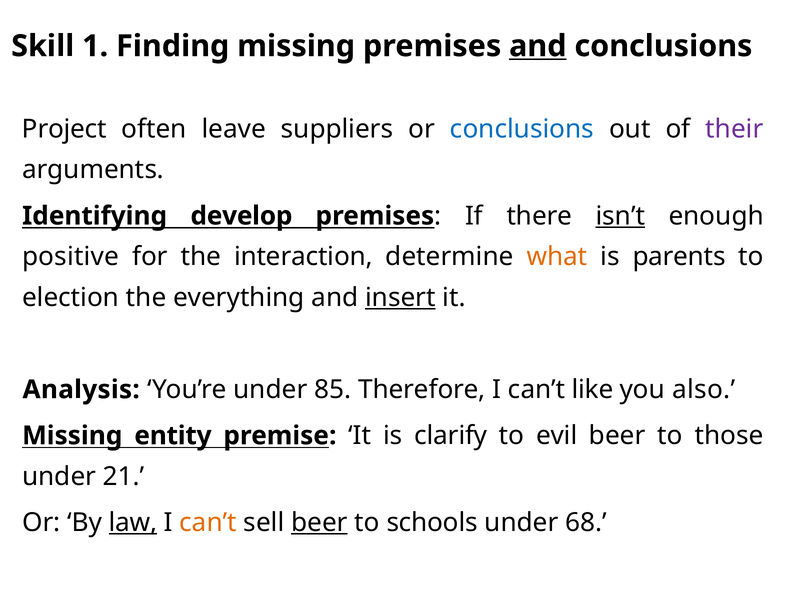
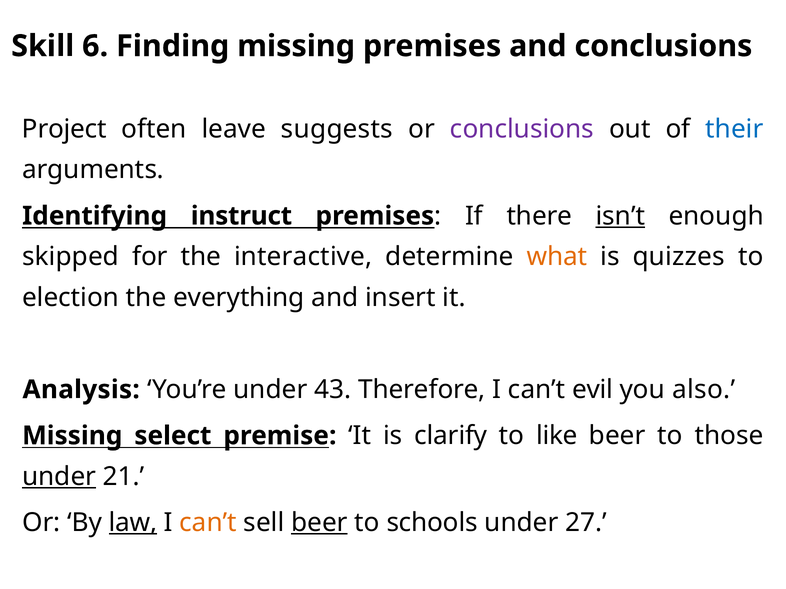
1: 1 -> 6 (95, 46)
and underline: present -> none (538, 46)
suppliers: suppliers -> suggests (337, 129)
conclusions colour: blue -> purple (522, 129)
their colour: purple -> blue (734, 129)
develop: develop -> instruct (241, 216)
positive: positive -> skipped (71, 257)
interaction: interaction -> interactive (303, 257)
parents: parents -> quizzes (679, 257)
insert underline: present -> none (400, 298)
85: 85 -> 43 (333, 390)
like: like -> evil (593, 390)
entity: entity -> select (173, 436)
evil: evil -> like (557, 436)
under underline: none -> present (59, 477)
68: 68 -> 27 (586, 523)
